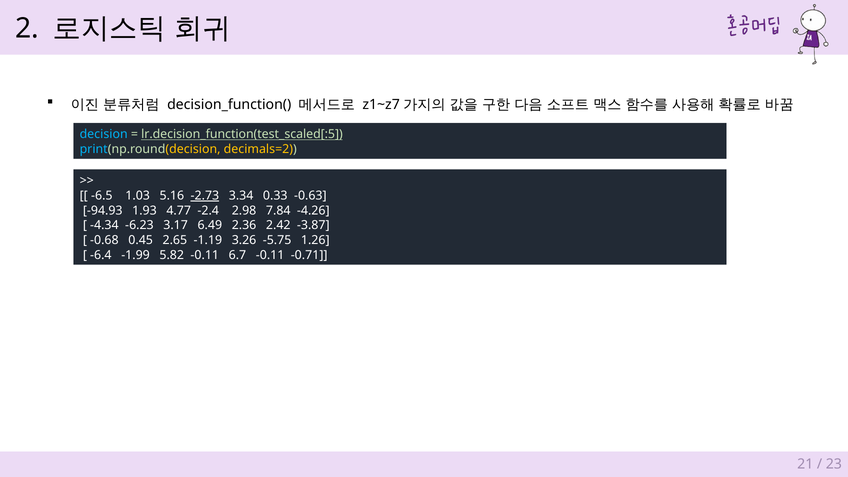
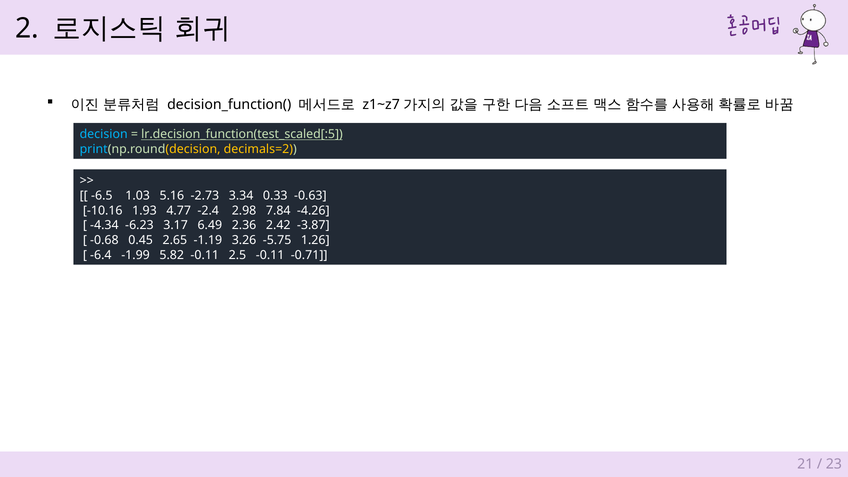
-2.73 underline: present -> none (205, 196)
-94.93: -94.93 -> -10.16 (103, 210)
6.7: 6.7 -> 2.5 (237, 255)
